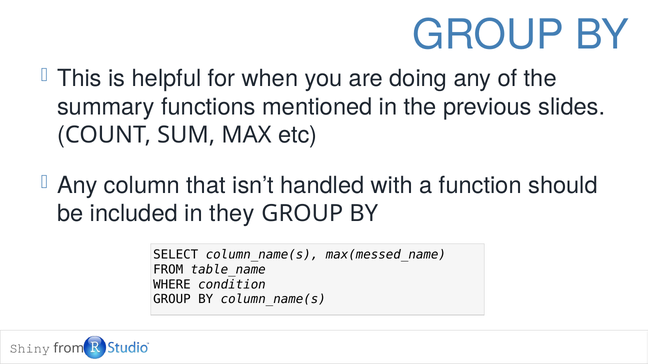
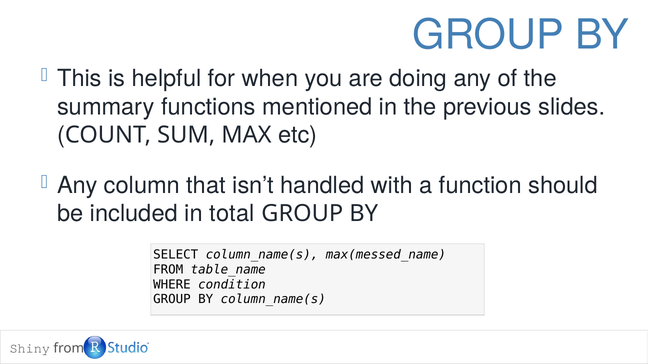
they: they -> total (232, 214)
